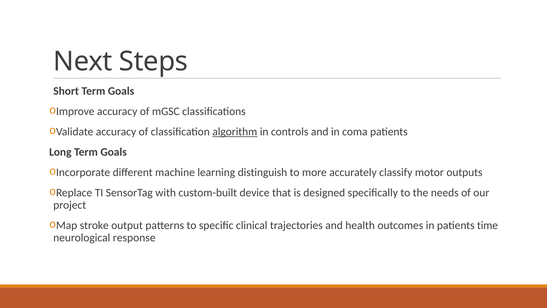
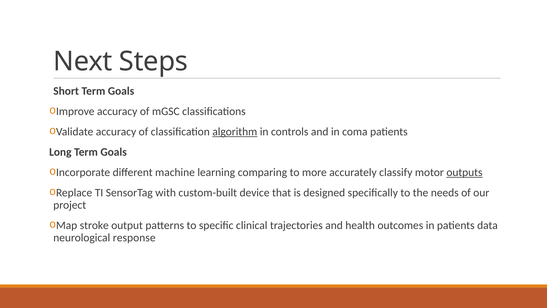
distinguish: distinguish -> comparing (262, 172)
outputs underline: none -> present (464, 172)
time: time -> data (487, 225)
